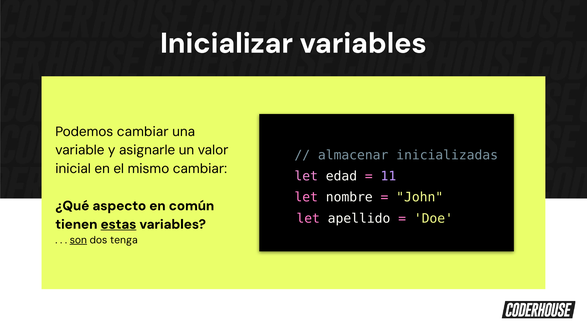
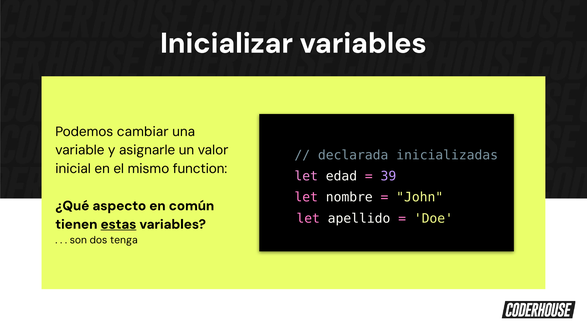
almacenar: almacenar -> declarada (353, 155)
mismo cambiar: cambiar -> function (200, 169)
11: 11 -> 39 (388, 176)
son underline: present -> none (78, 240)
